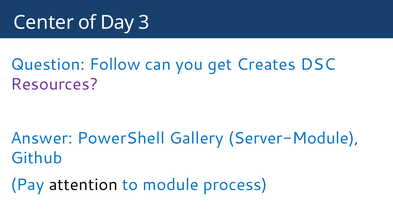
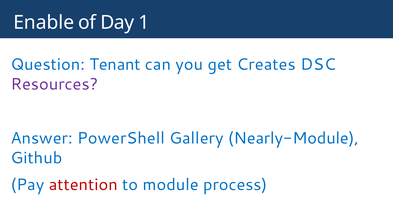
Center: Center -> Enable (44, 23)
3: 3 -> 1 (144, 23)
Follow: Follow -> Tenant (115, 64)
Server-Module: Server-Module -> Nearly-Module (293, 138)
attention colour: black -> red (83, 185)
